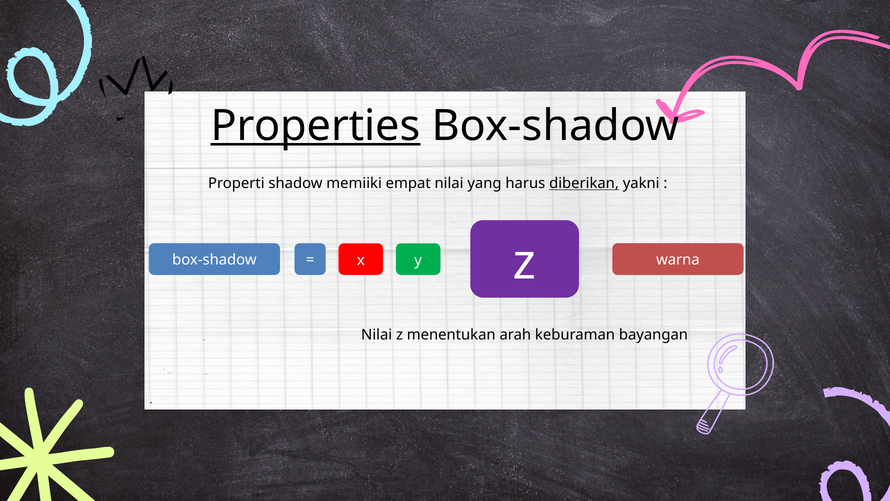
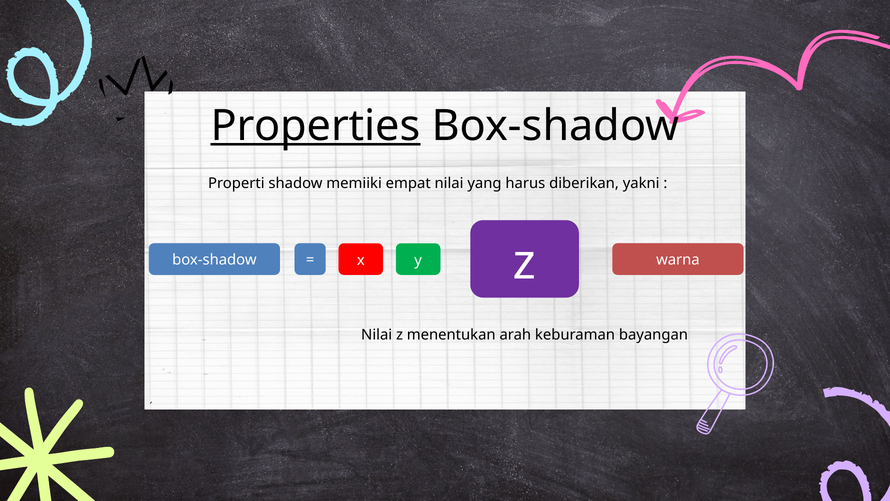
diberikan underline: present -> none (584, 183)
